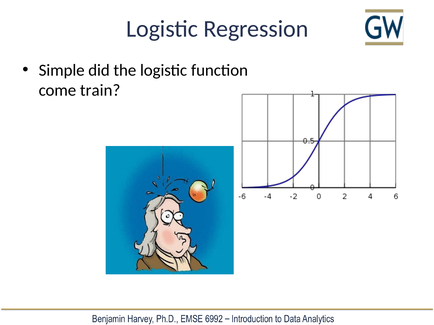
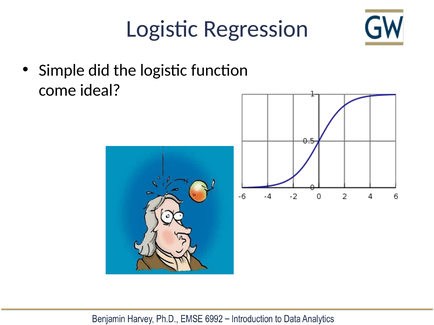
train: train -> ideal (100, 91)
